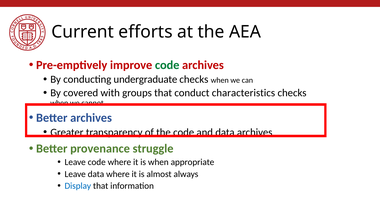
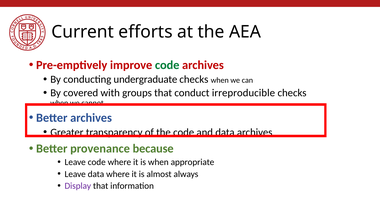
characteristics: characteristics -> irreproducible (243, 93)
struggle: struggle -> because (153, 148)
Display colour: blue -> purple (78, 186)
